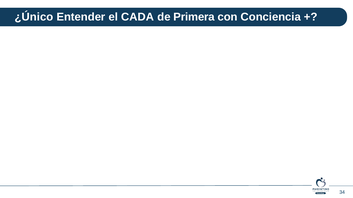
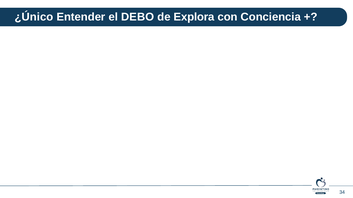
CADA: CADA -> DEBO (138, 17)
Primera: Primera -> Explora (194, 17)
